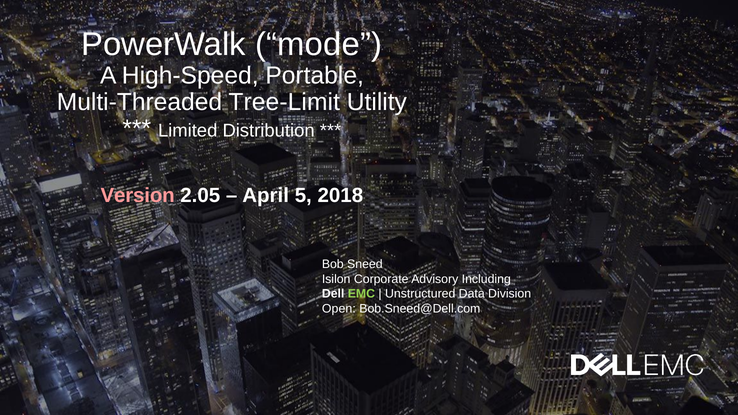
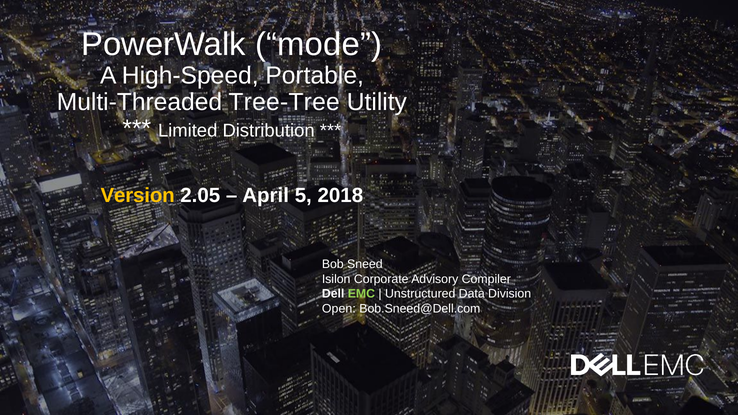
Tree-Limit: Tree-Limit -> Tree-Tree (284, 102)
Version colour: pink -> yellow (138, 196)
Including: Including -> Compiler (486, 279)
